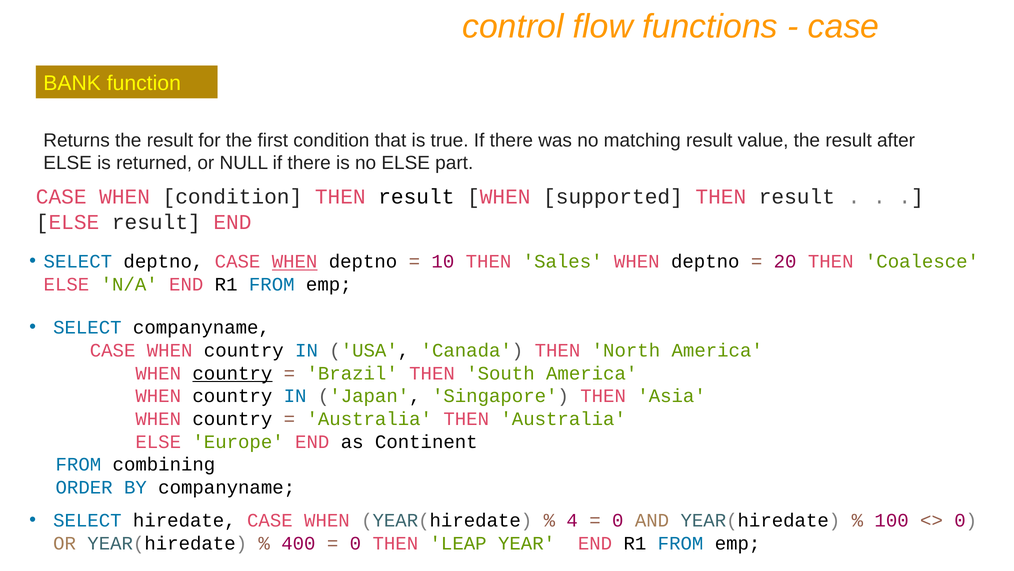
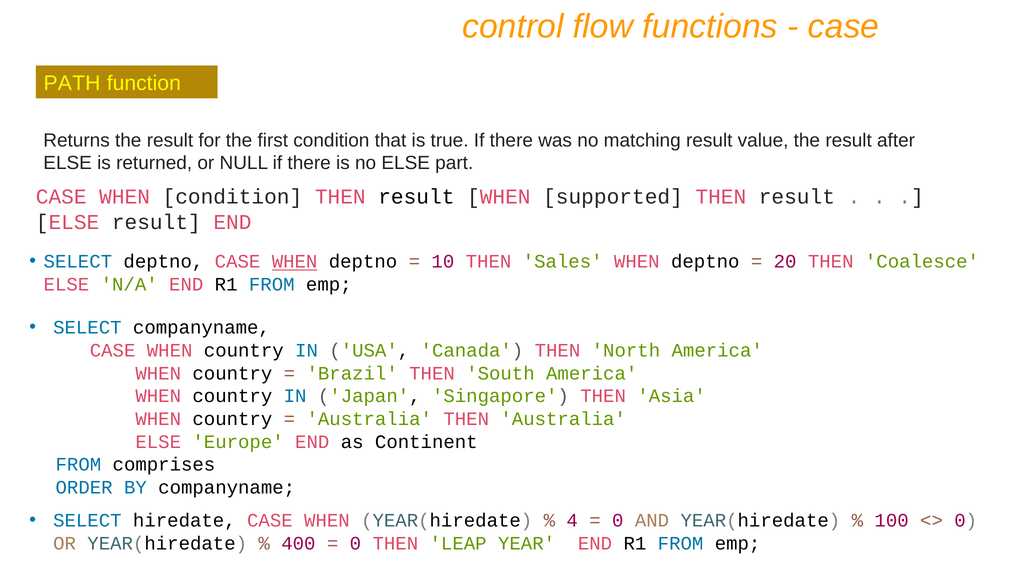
BANK: BANK -> PATH (72, 83)
country underline: present -> none (232, 373)
combining: combining -> comprises (164, 464)
